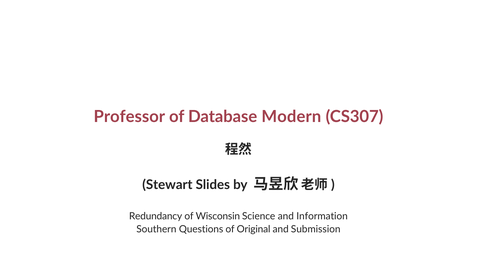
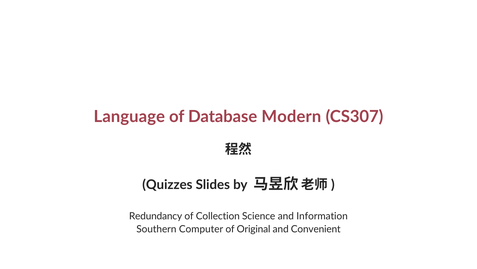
Professor: Professor -> Language (129, 116)
Stewart: Stewart -> Quizzes (167, 184)
Wisconsin: Wisconsin -> Collection (218, 216)
Questions: Questions -> Computer (201, 228)
Submission: Submission -> Convenient (316, 228)
